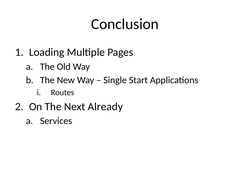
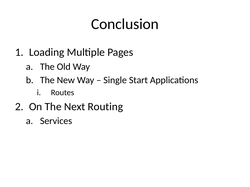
Already: Already -> Routing (105, 107)
